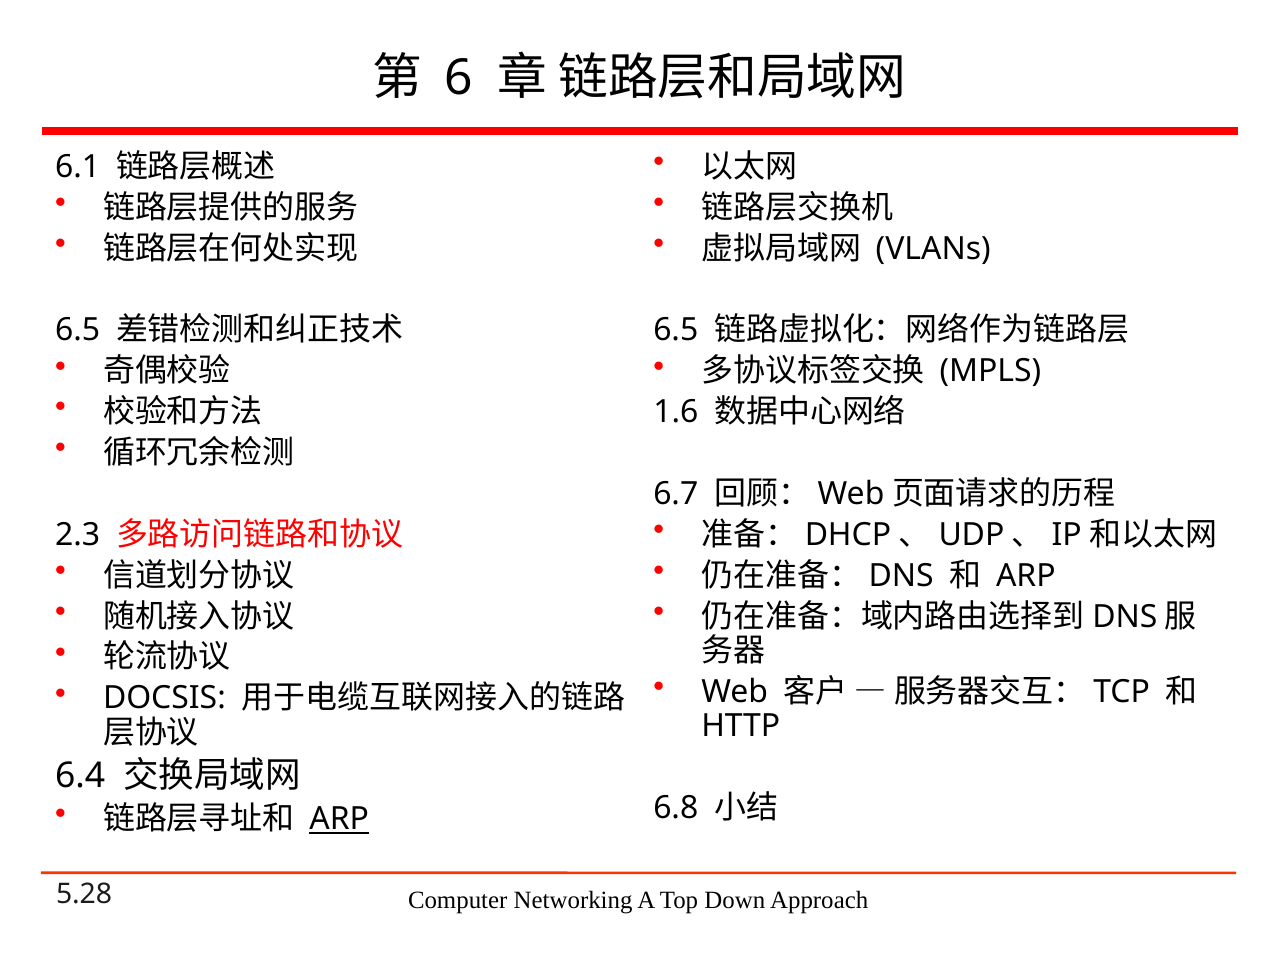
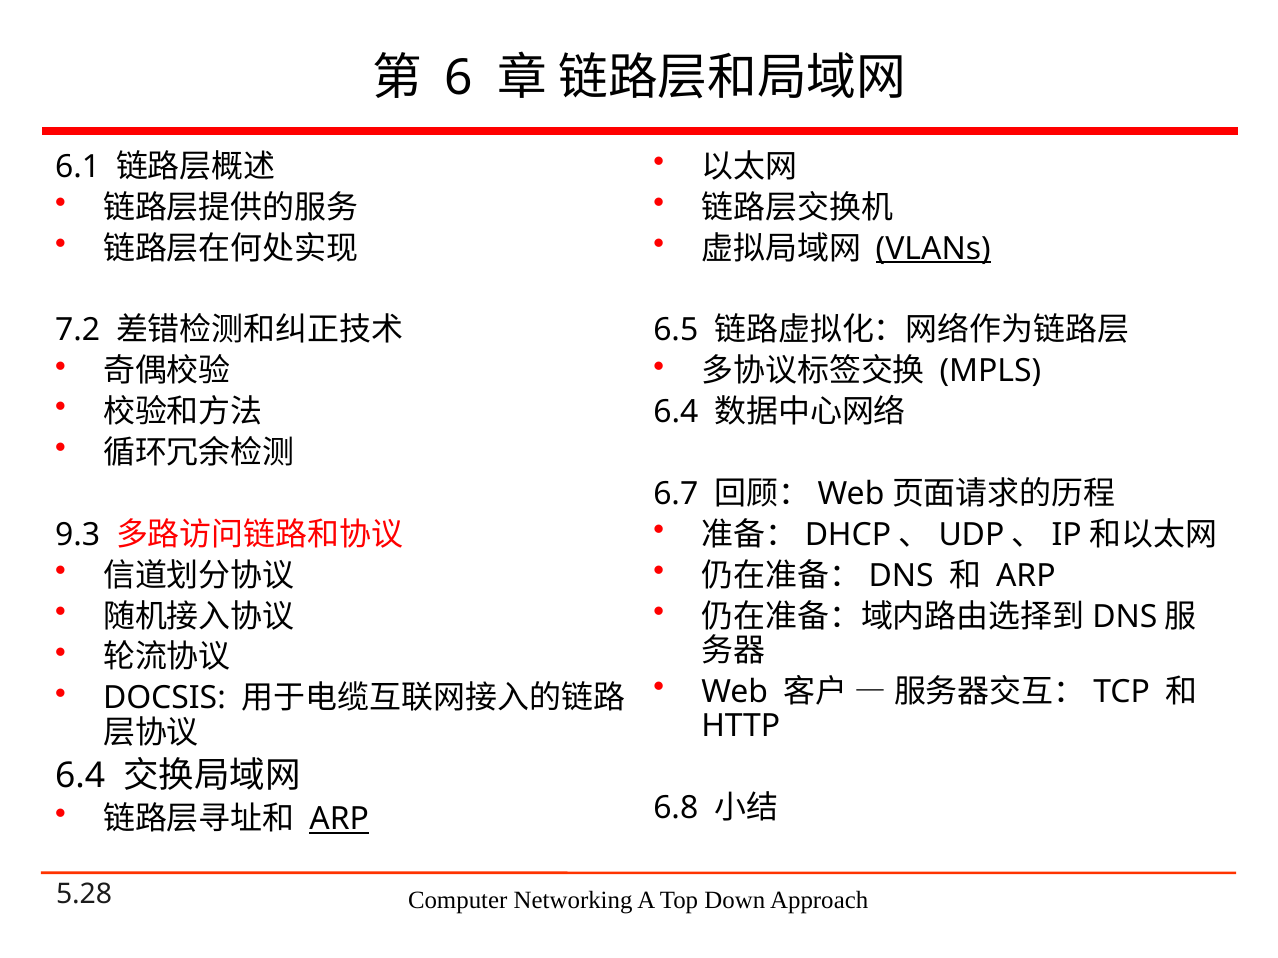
VLANs underline: none -> present (933, 249)
6.5: 6.5 -> 7.2 (78, 331)
1.6: 1.6 -> 6.4 (676, 412)
2.3: 2.3 -> 9.3 (78, 535)
